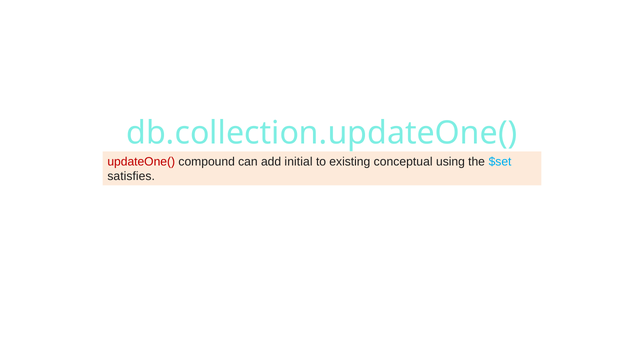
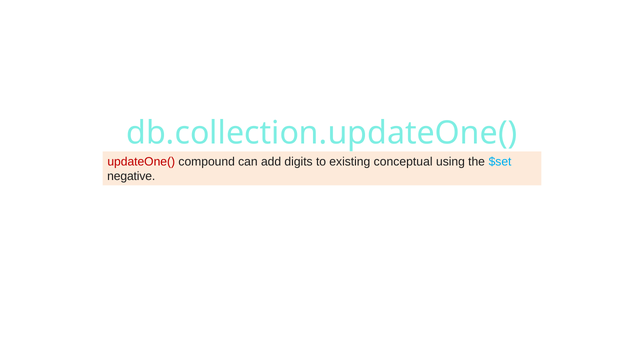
initial: initial -> digits (299, 162)
satisfies: satisfies -> negative (131, 176)
